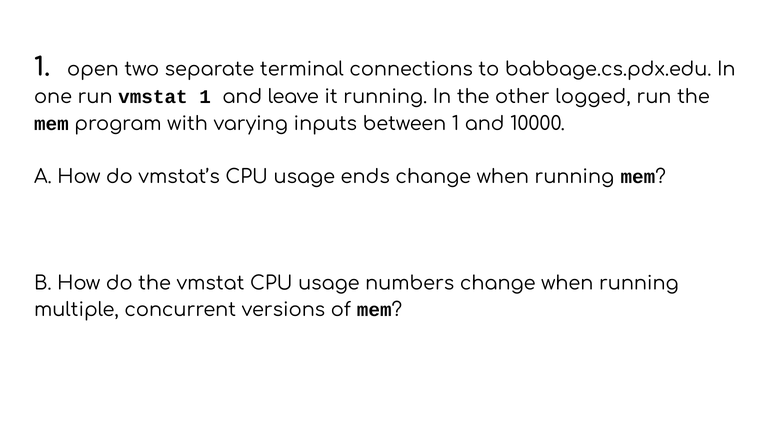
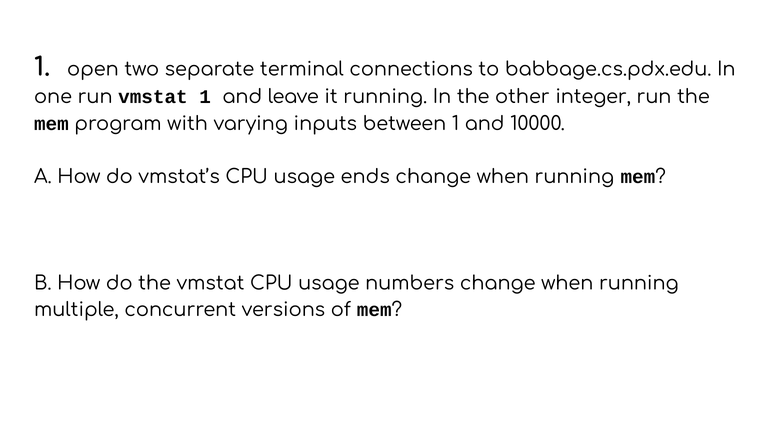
logged: logged -> integer (593, 97)
